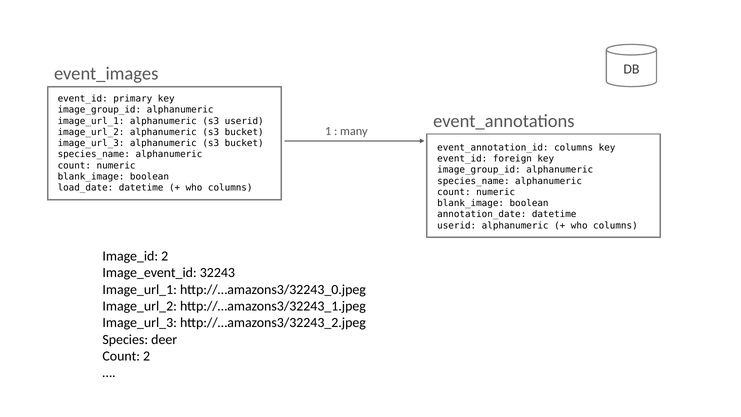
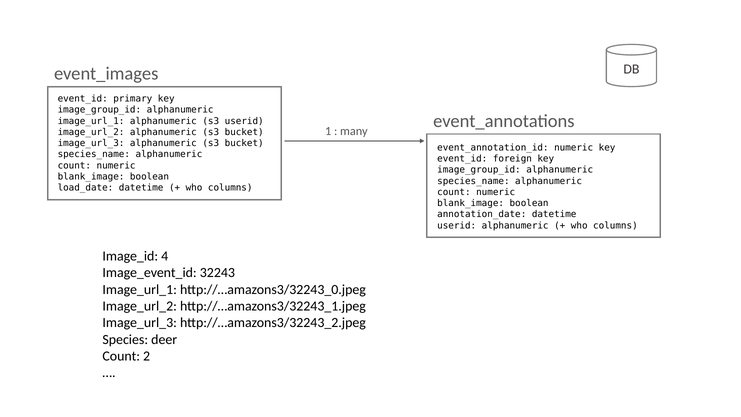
event_annotation_id columns: columns -> numeric (574, 148)
Image_id 2: 2 -> 4 (165, 256)
